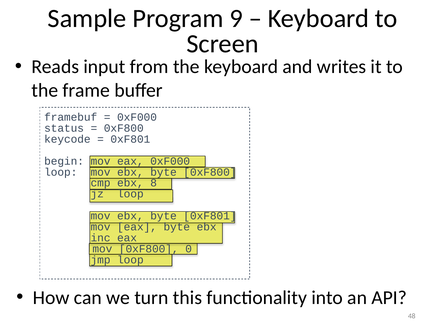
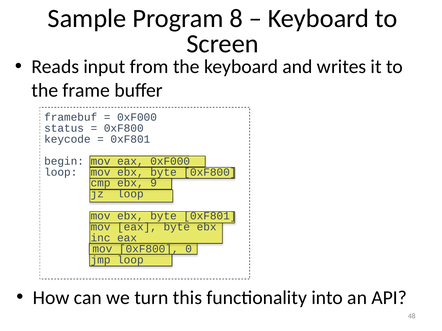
9: 9 -> 8 (236, 19)
8: 8 -> 9 (154, 183)
